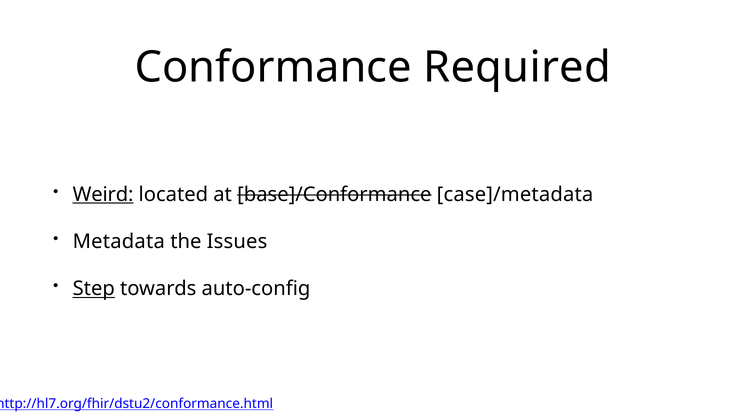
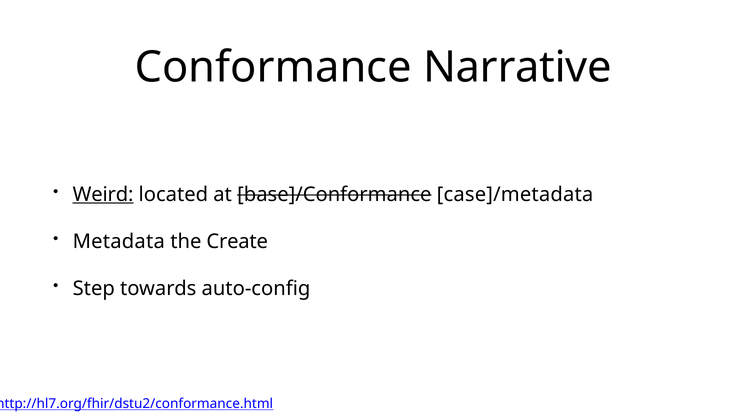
Required: Required -> Narrative (517, 67)
Issues: Issues -> Create (237, 241)
Step underline: present -> none (94, 288)
